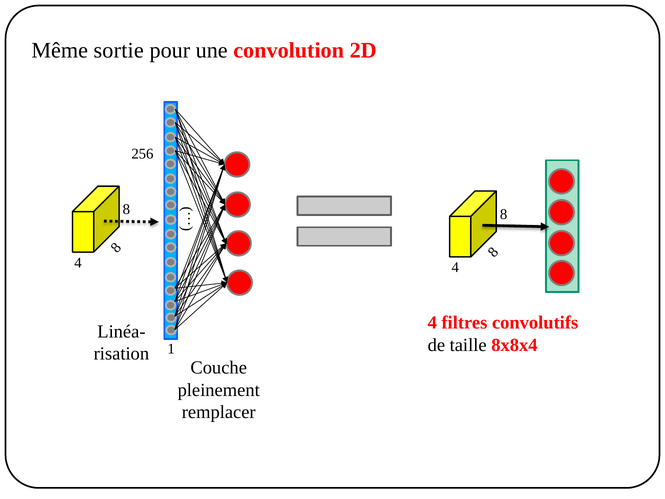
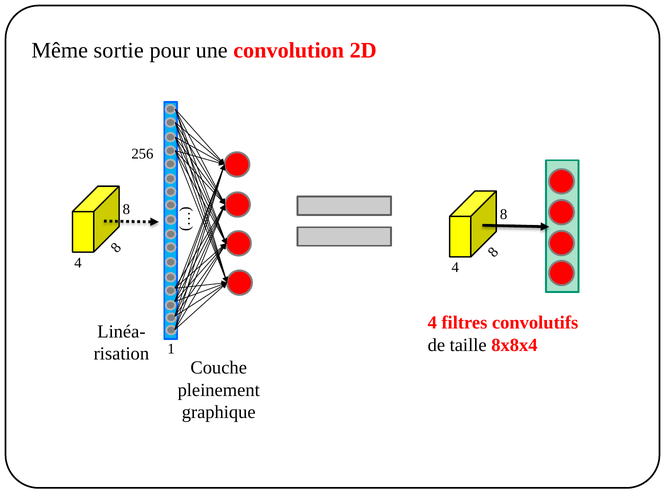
remplacer: remplacer -> graphique (219, 412)
